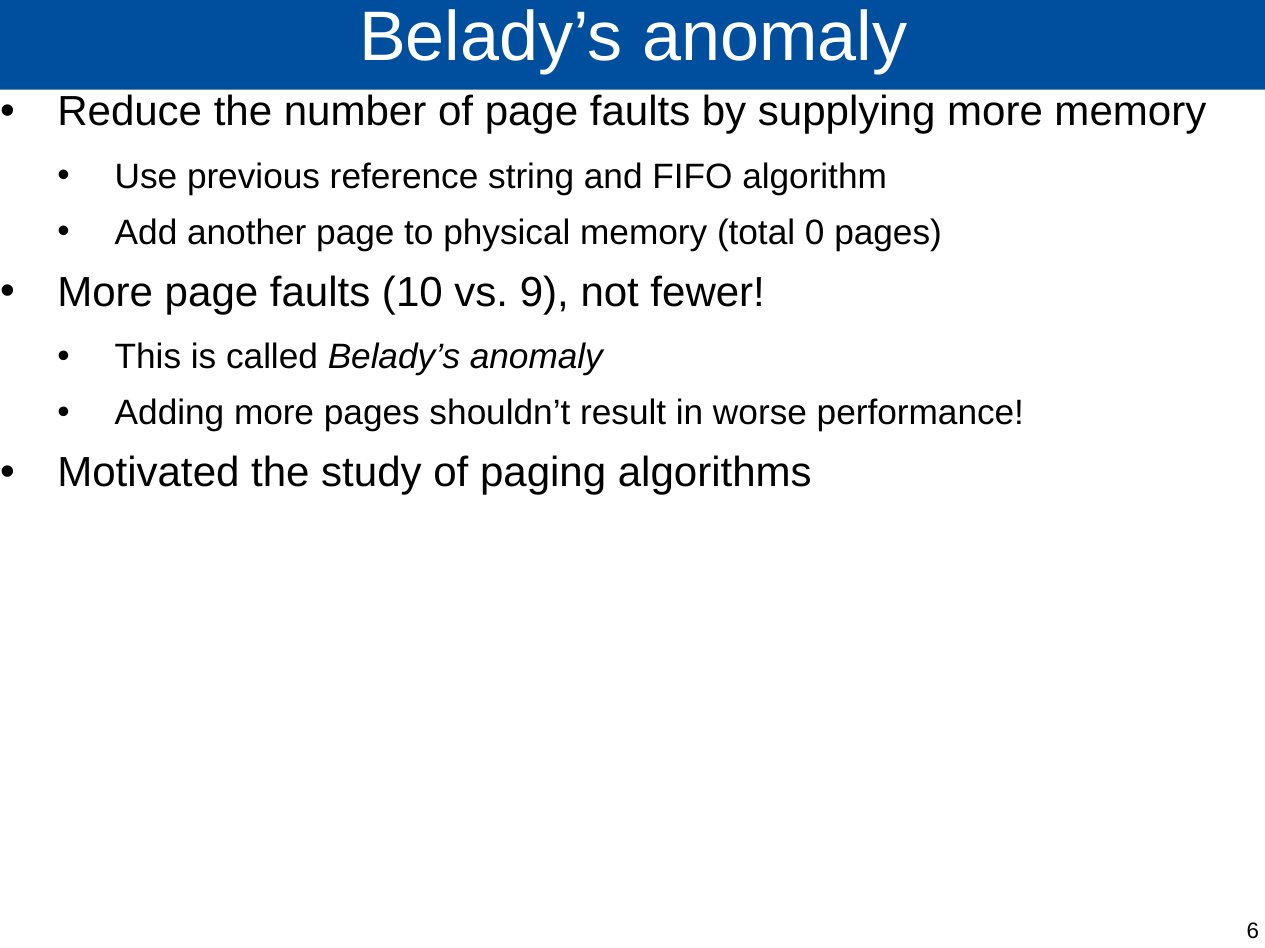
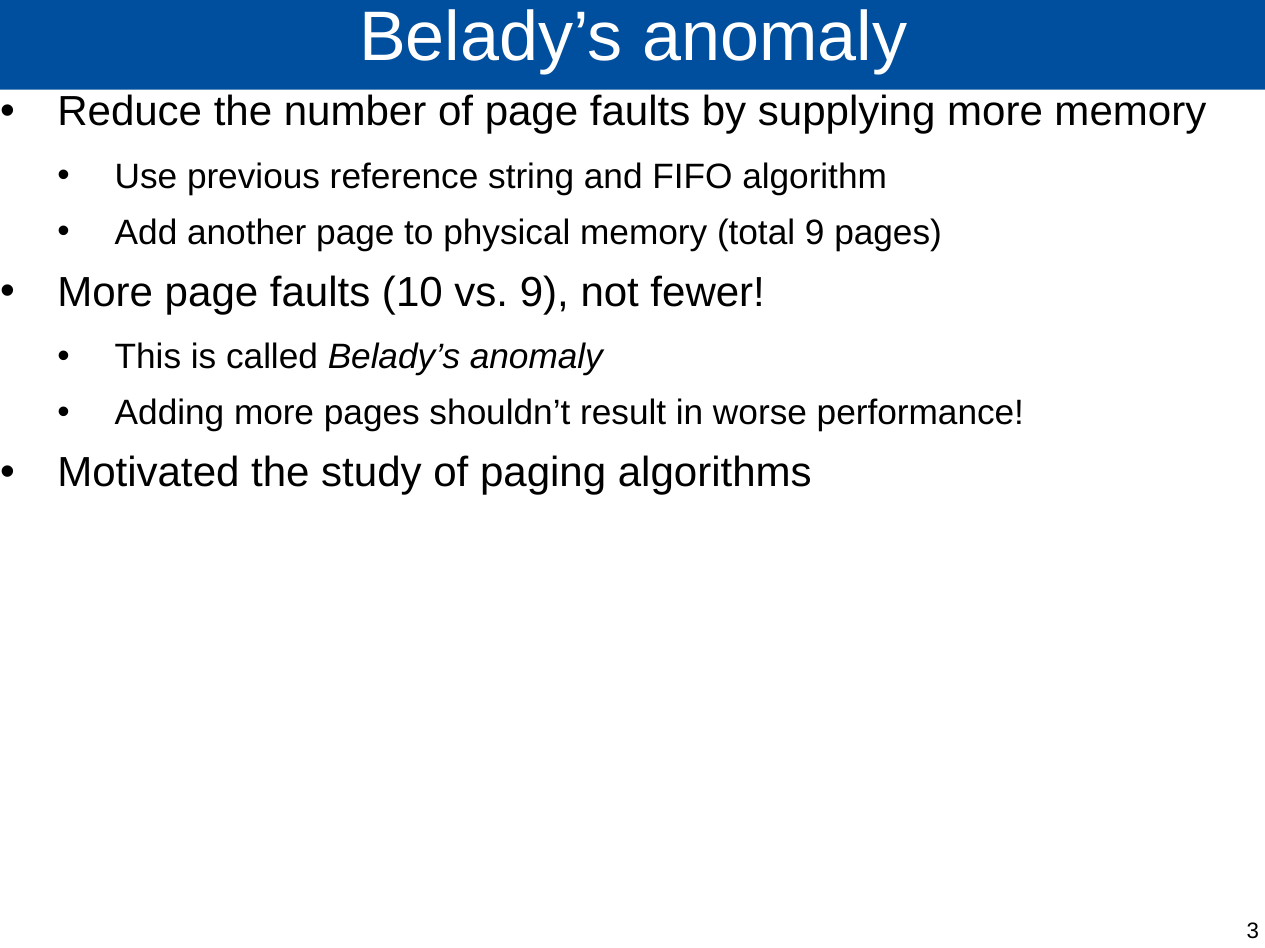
total 0: 0 -> 9 (815, 233)
6: 6 -> 3 (1253, 932)
